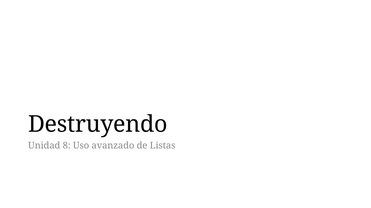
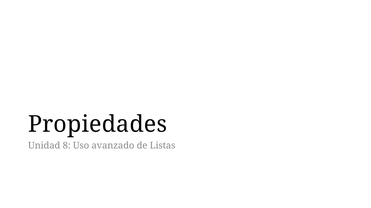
Destruyendo: Destruyendo -> Propiedades (98, 125)
